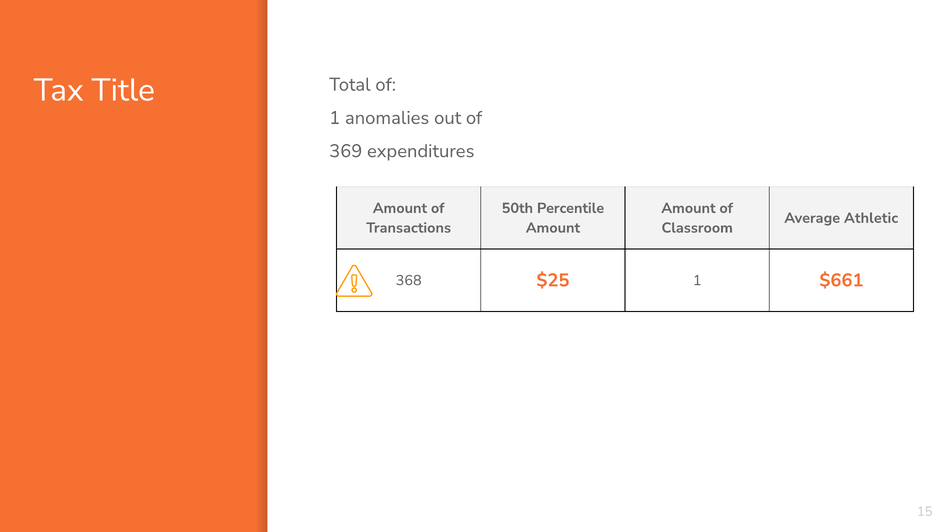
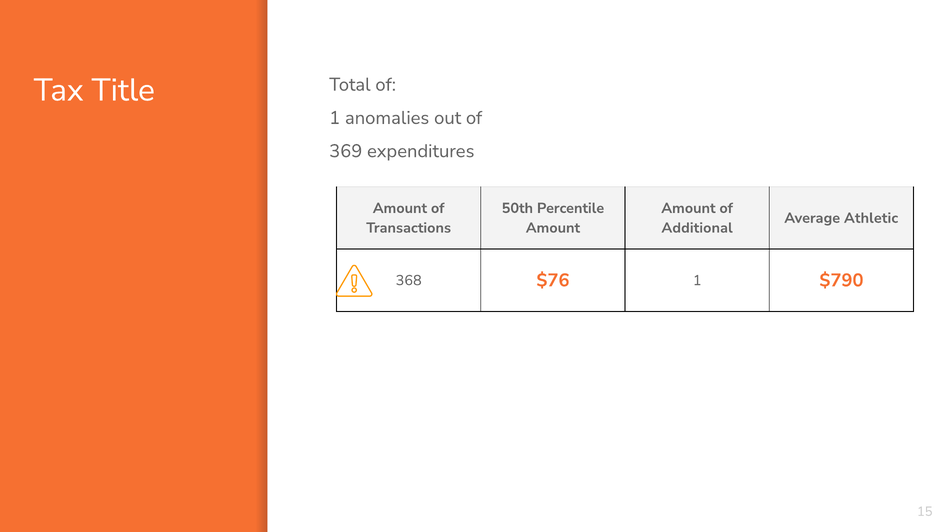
Classroom: Classroom -> Additional (697, 228)
$25: $25 -> $76 (553, 280)
$661: $661 -> $790 (841, 280)
